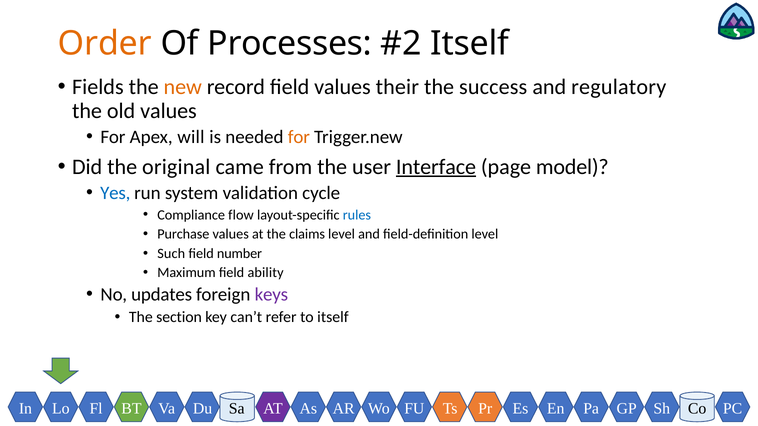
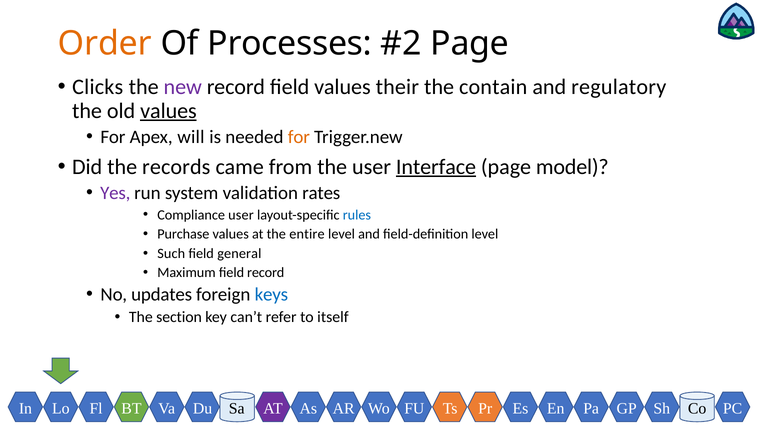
Itself: Itself -> Page (470, 44)
Fields: Fields -> Clicks (98, 87)
new colour: orange -> purple (183, 87)
success: success -> contain (493, 87)
values underline: none -> present (168, 111)
original: original -> records (176, 167)
Yes colour: blue -> purple (115, 193)
cycle: cycle -> rates (321, 193)
Compliance flow: flow -> user (241, 215)
claims: claims -> entire (307, 234)
number: number -> general (239, 254)
field ability: ability -> record (266, 273)
keys colour: purple -> blue (271, 295)
